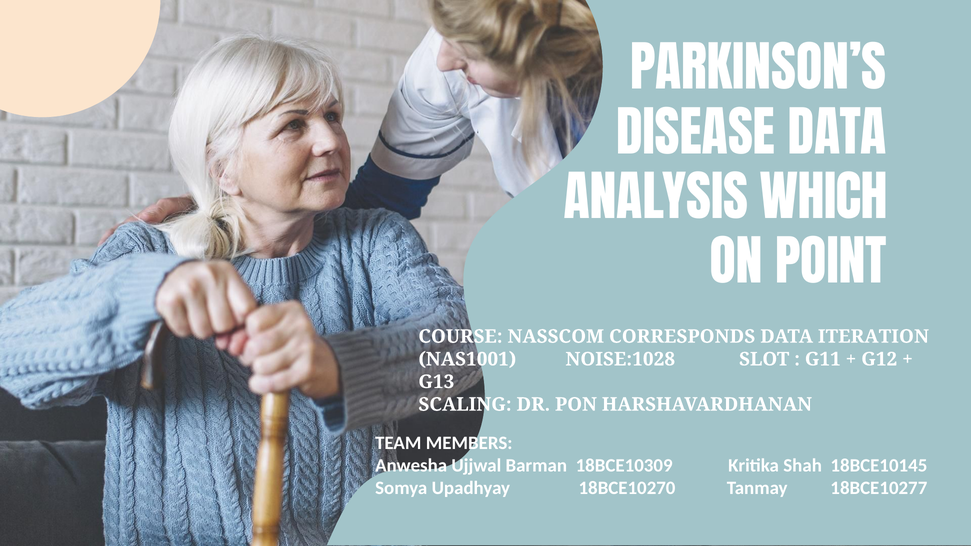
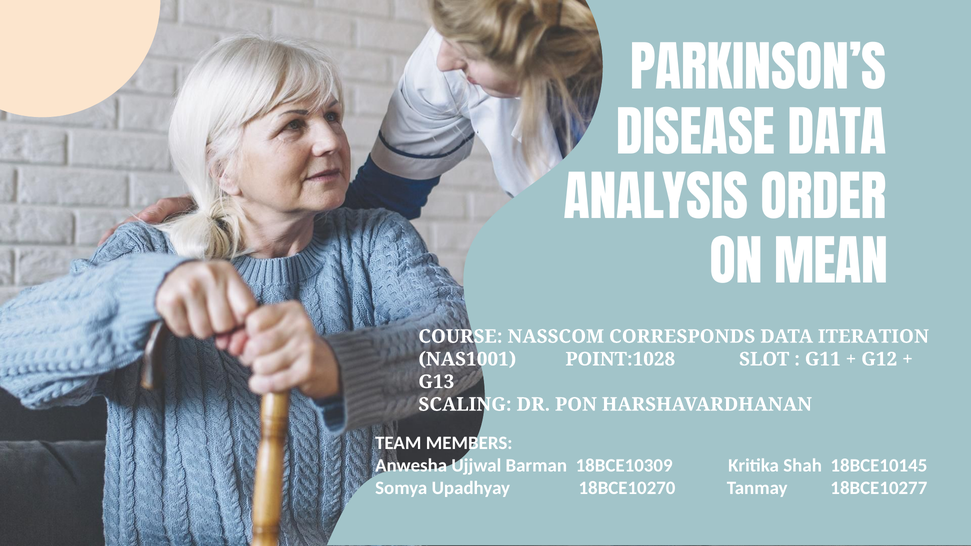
WHICH: WHICH -> ORDER (824, 201)
POINT: POINT -> MEAN (831, 265)
NOISE:1028: NOISE:1028 -> POINT:1028 (620, 359)
